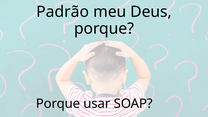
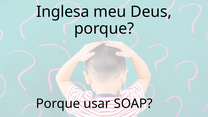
Padrão: Padrão -> Inglesa (63, 12)
